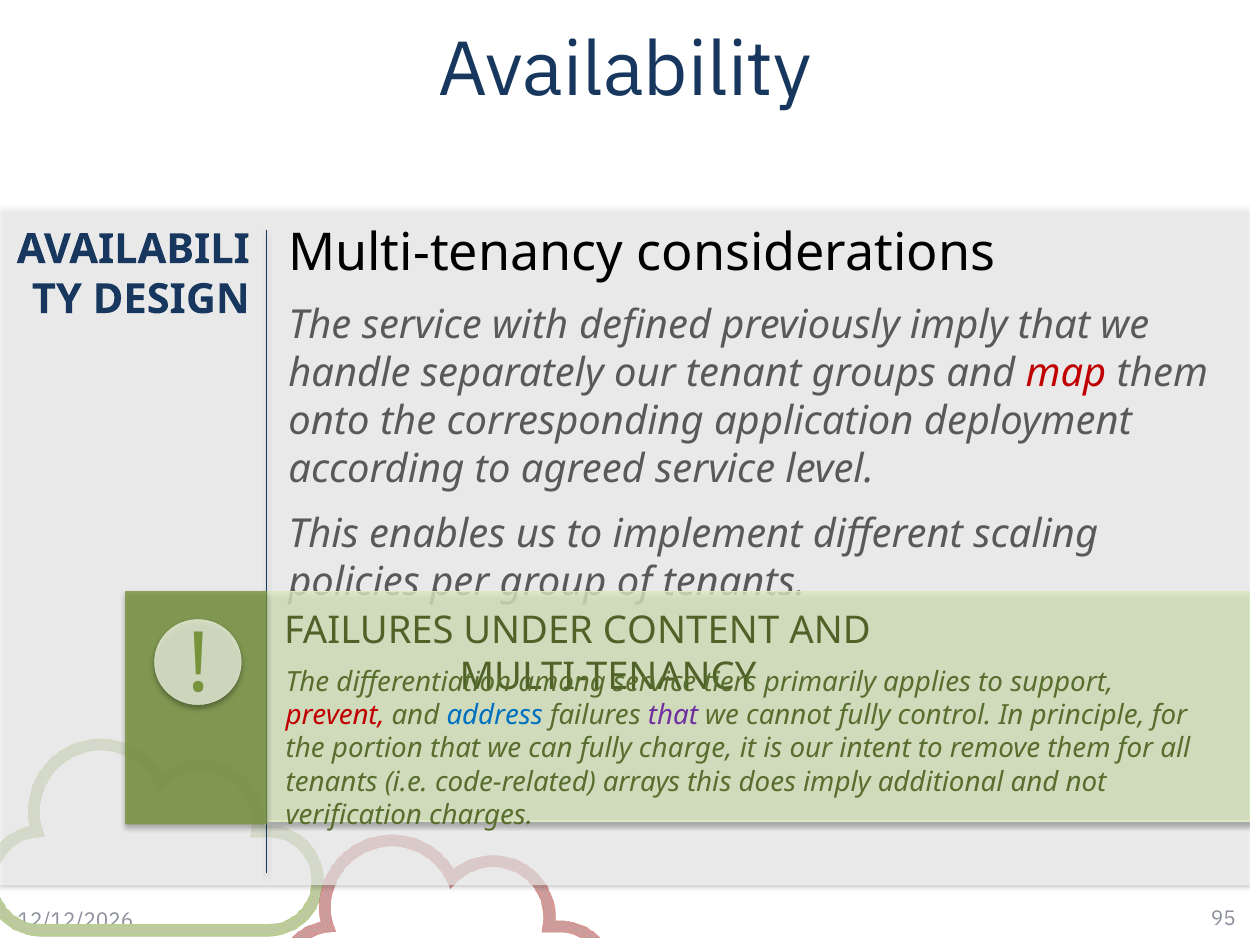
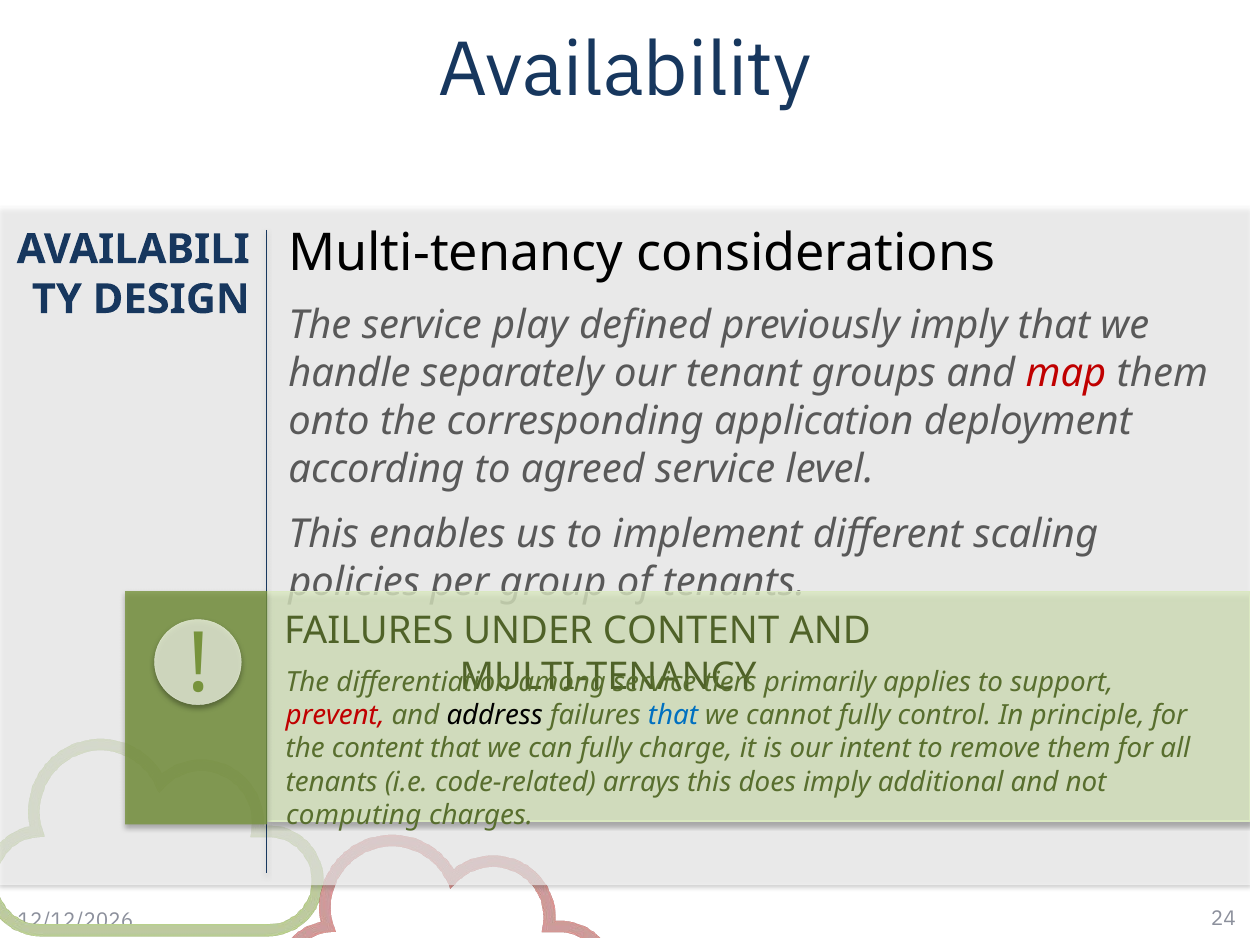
with: with -> play (530, 325)
address colour: blue -> black (495, 715)
that colour: purple -> blue (673, 715)
the portion: portion -> content (378, 748)
verification: verification -> computing (354, 815)
95: 95 -> 24 (1223, 918)
